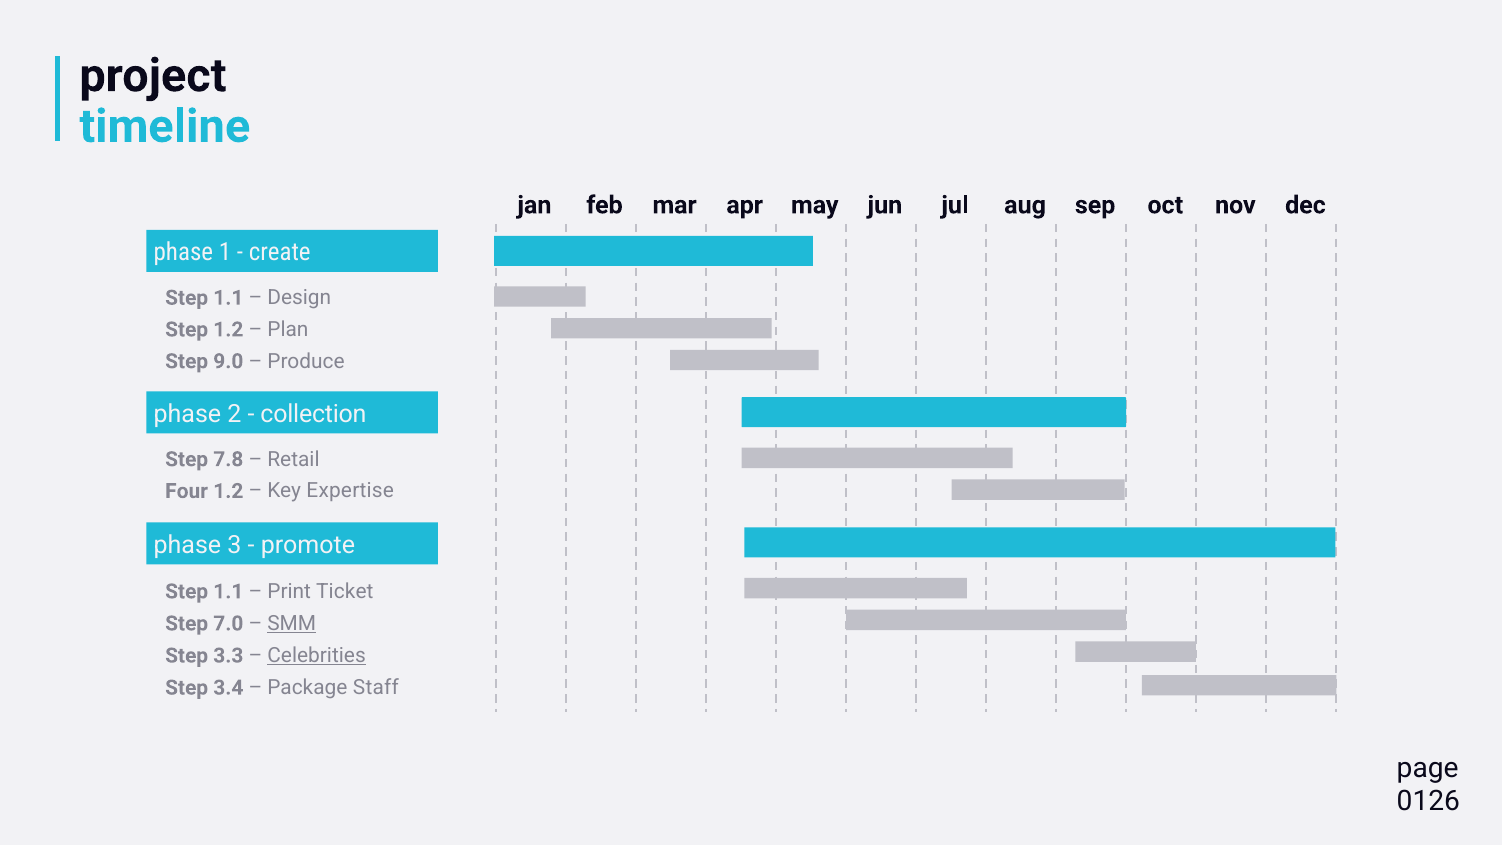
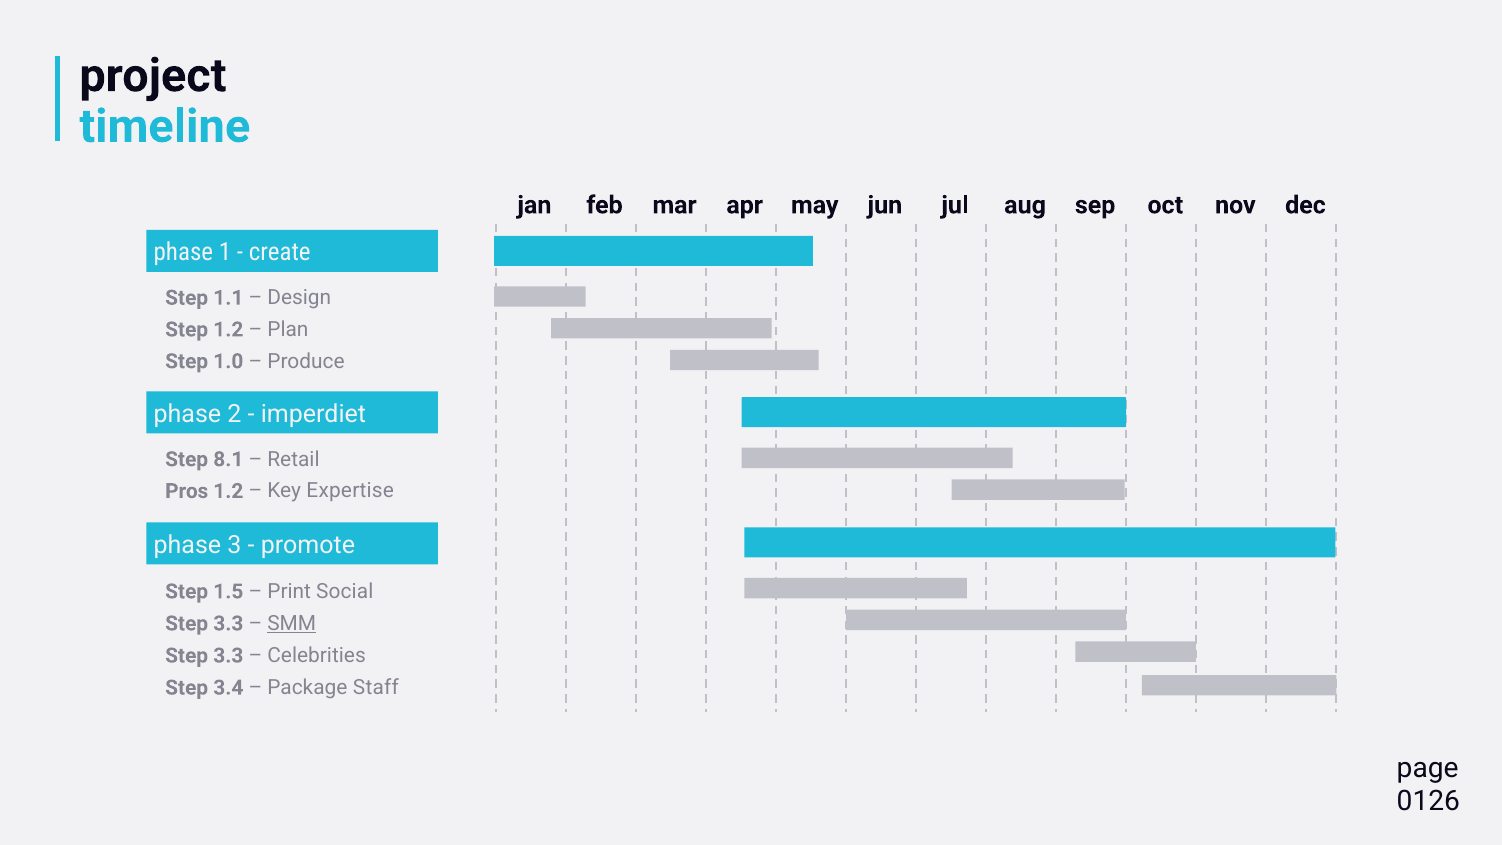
9.0: 9.0 -> 1.0 (228, 361)
collection: collection -> imperdiet (313, 414)
7.8: 7.8 -> 8.1 (228, 459)
Four: Four -> Pros (187, 491)
1.1: 1.1 -> 1.5 (228, 591)
Ticket: Ticket -> Social (345, 591)
7.0: 7.0 -> 3.3 (228, 623)
Celebrities underline: present -> none (317, 656)
